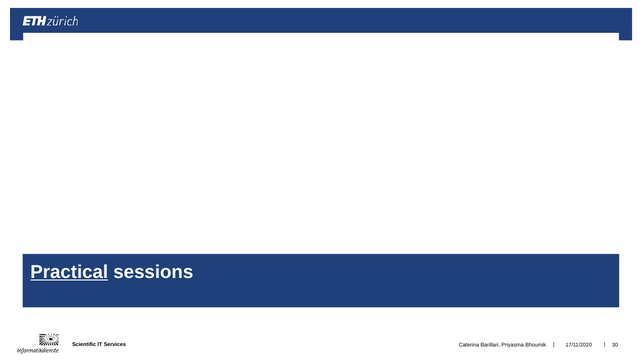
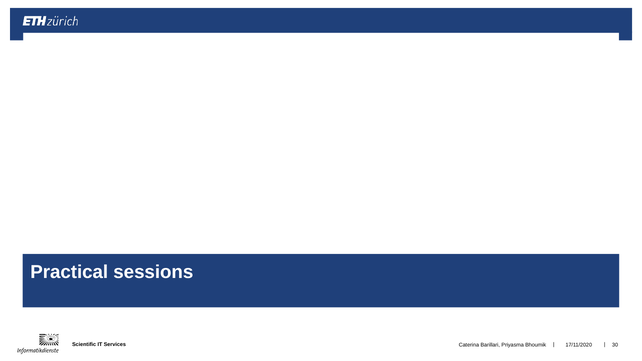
Practical underline: present -> none (69, 272)
